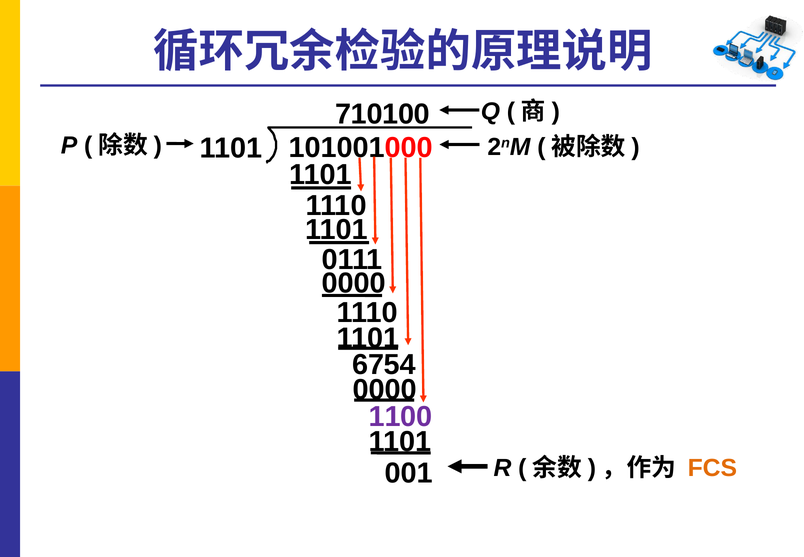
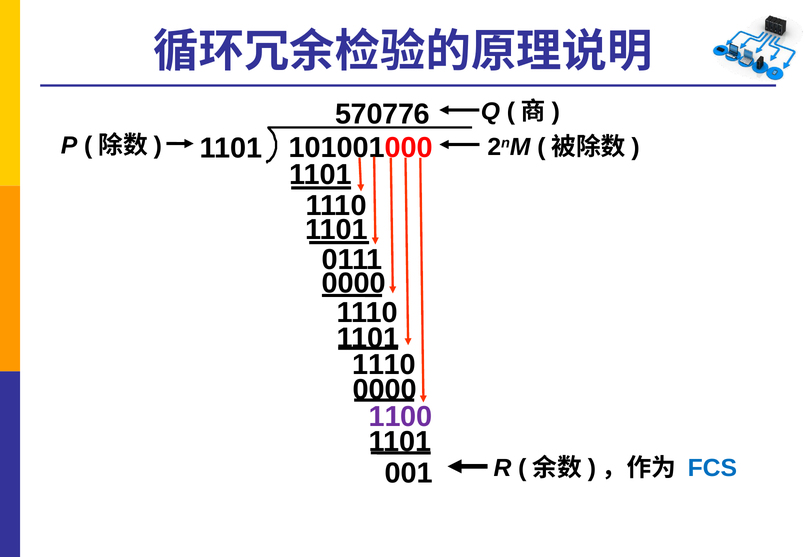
710100: 710100 -> 570776 (382, 114)
6754: 6754 -> 1110 (384, 365)
FCS colour: orange -> blue (712, 468)
